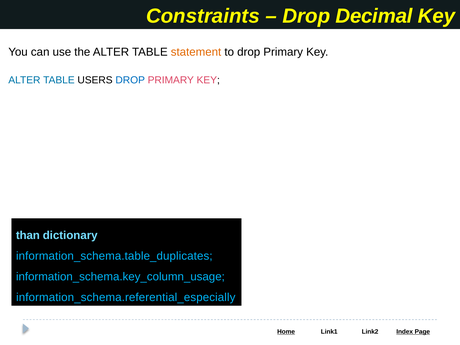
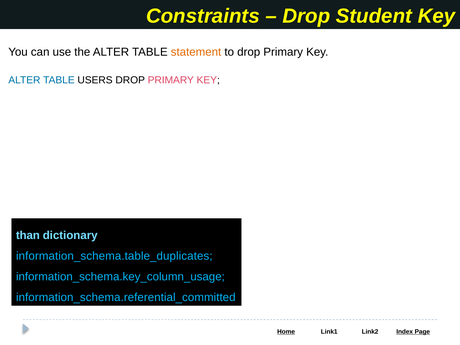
Decimal: Decimal -> Student (374, 16)
DROP colour: blue -> black (130, 80)
information_schema.referential_especially: information_schema.referential_especially -> information_schema.referential_committed (126, 297)
